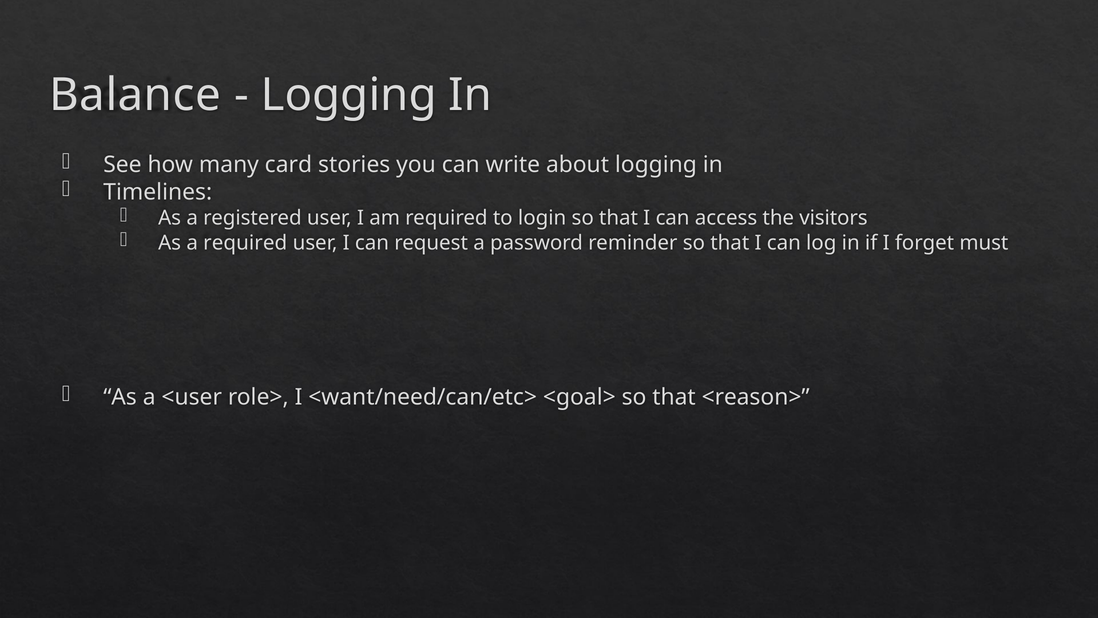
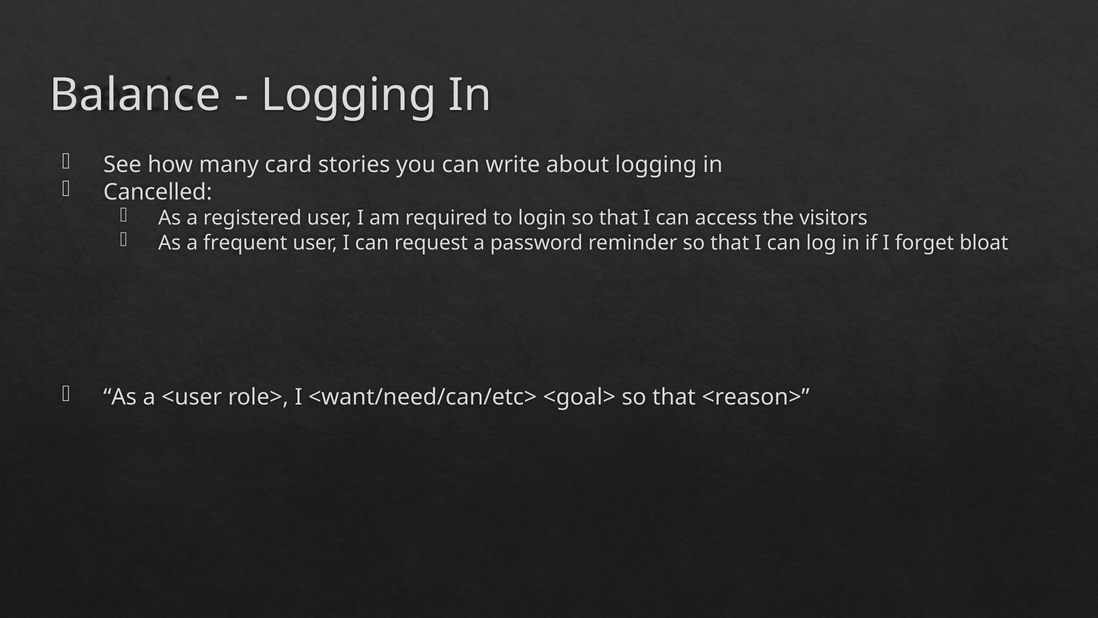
Timelines: Timelines -> Cancelled (158, 192)
a required: required -> frequent (245, 243)
must: must -> bloat (984, 243)
